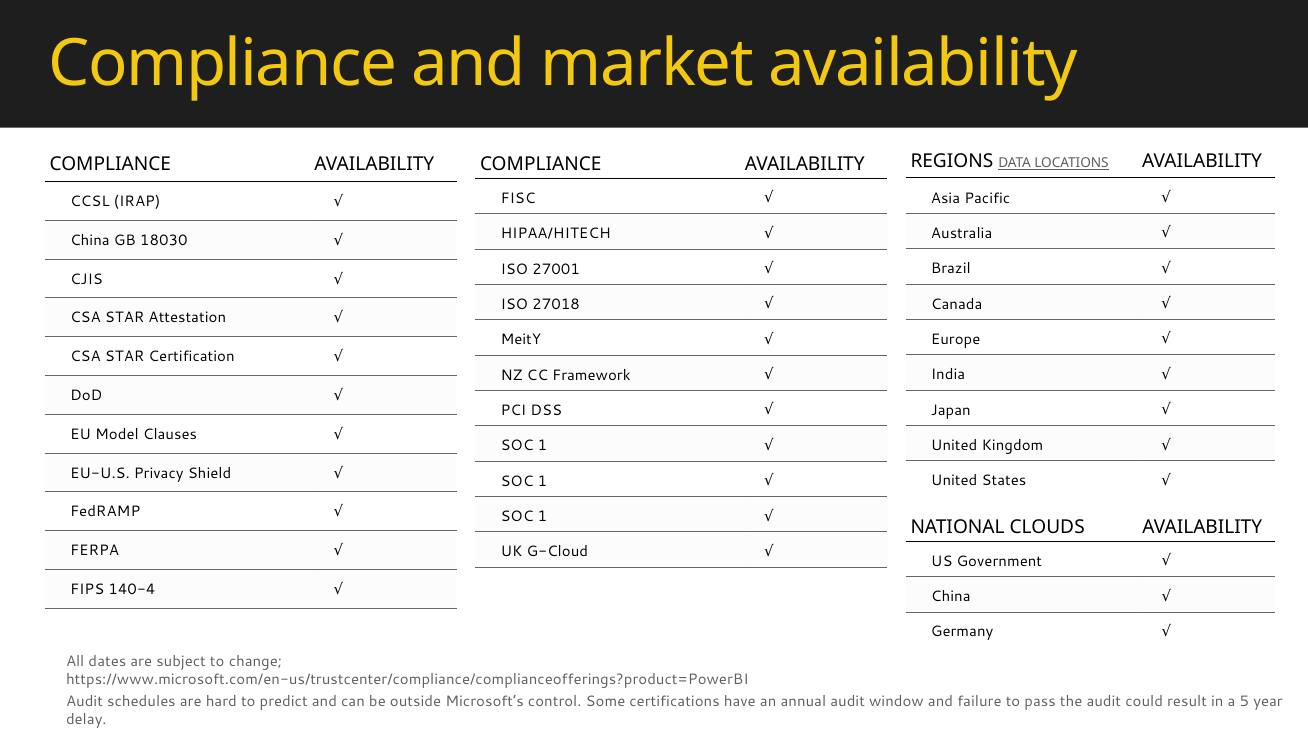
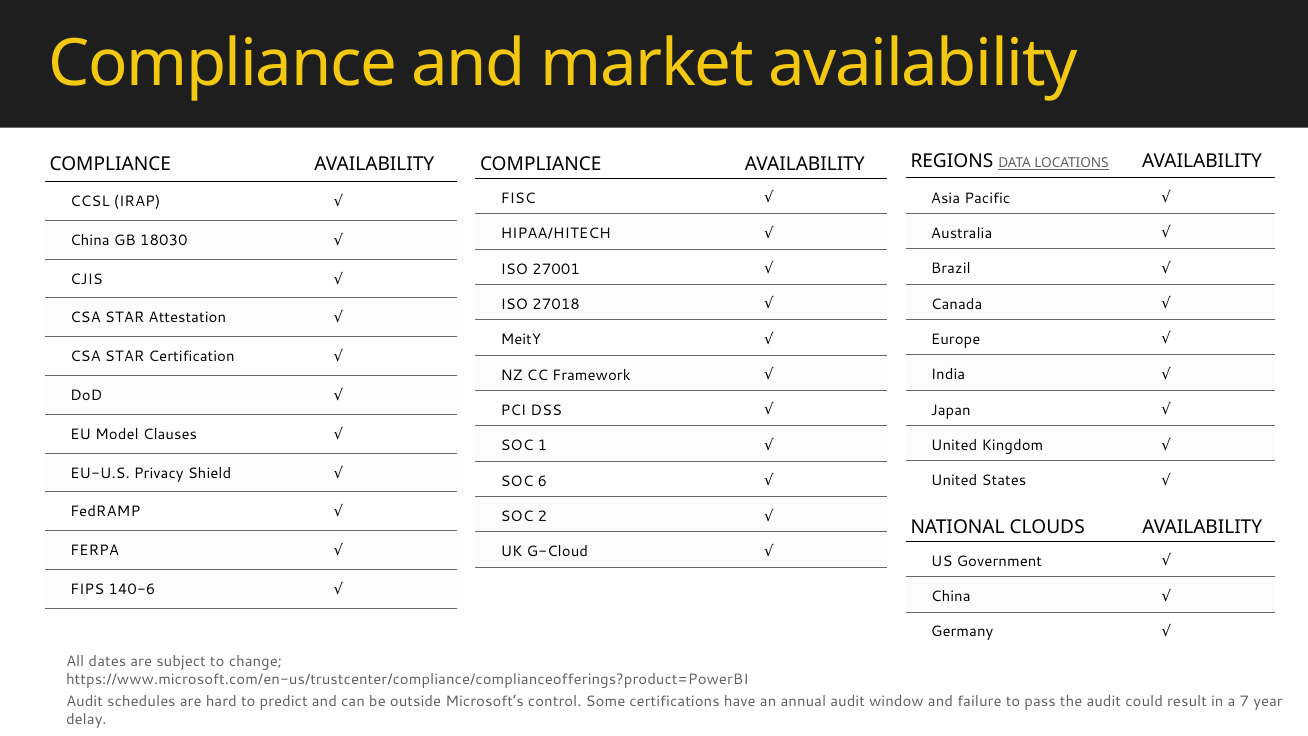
1: 1 -> 6 (542, 481)
1: 1 -> 2 (542, 516)
140-4: 140-4 -> 140-6 (132, 589)
5: 5 -> 7 (1244, 701)
